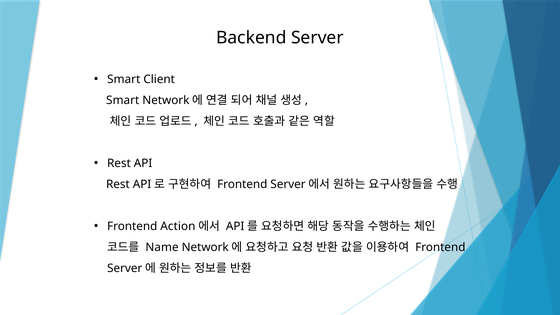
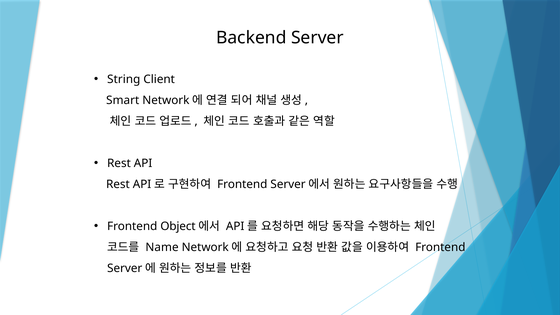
Smart: Smart -> String (124, 79)
Action: Action -> Object (178, 226)
